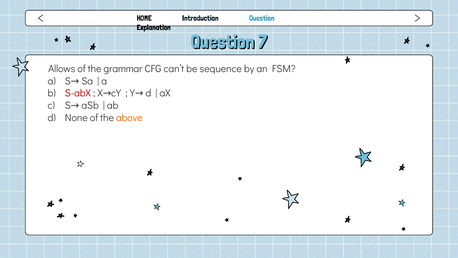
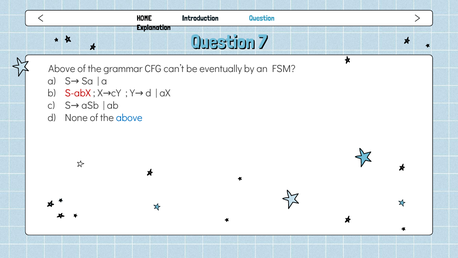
Allows: Allows -> Above (62, 69)
sequence: sequence -> eventually (221, 69)
above colour: orange -> blue (129, 117)
